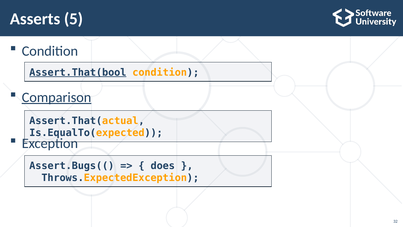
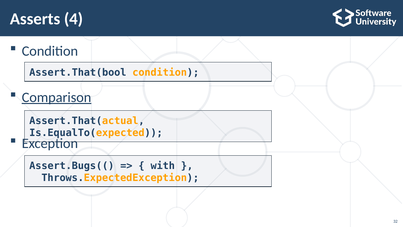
5: 5 -> 4 (73, 19)
Assert.That(bool underline: present -> none (78, 72)
does: does -> with (163, 165)
